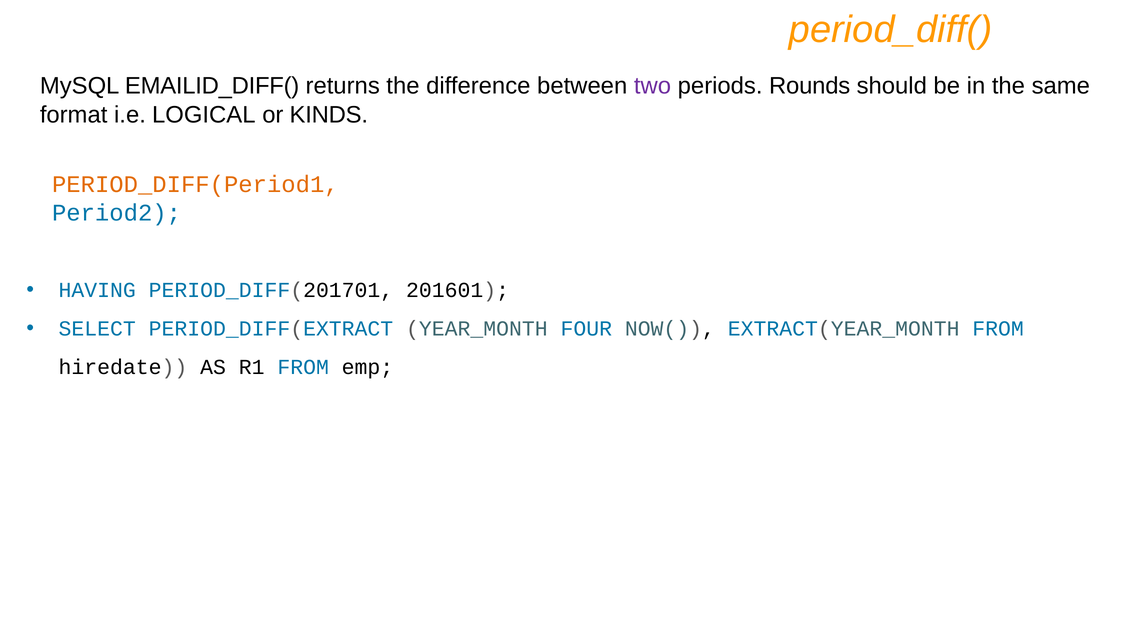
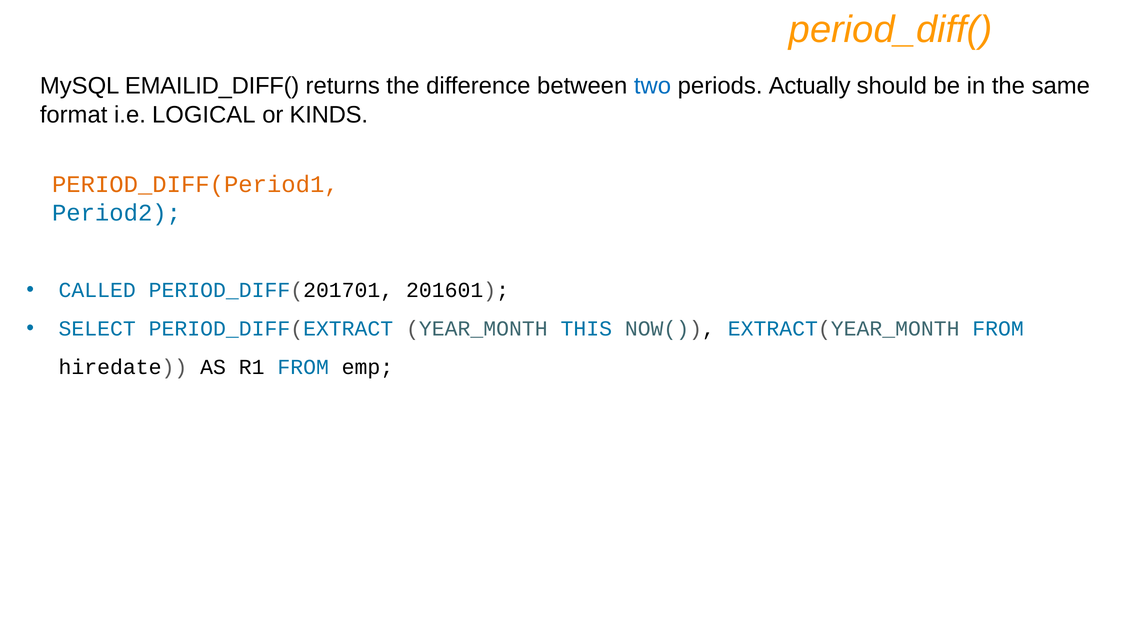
two colour: purple -> blue (653, 86)
Rounds: Rounds -> Actually (810, 86)
HAVING: HAVING -> CALLED (97, 290)
FOUR: FOUR -> THIS (586, 329)
